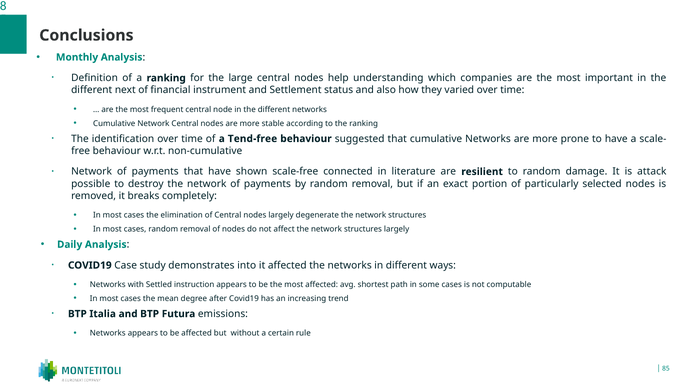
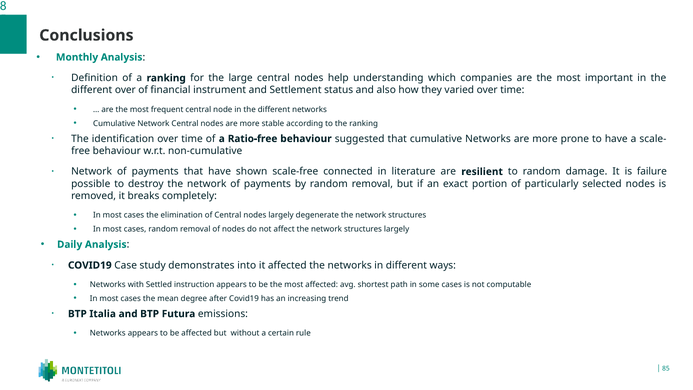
different next: next -> over (125, 90)
Tend-free: Tend-free -> Ratio-free (253, 139)
attack: attack -> failure (652, 172)
